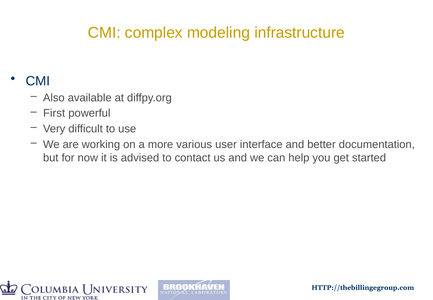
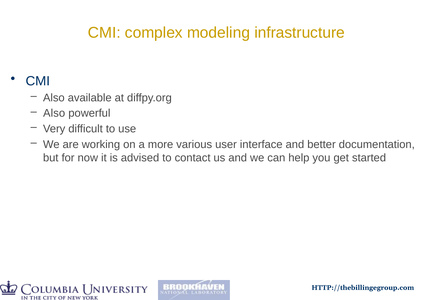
First: First -> Also (54, 113)
